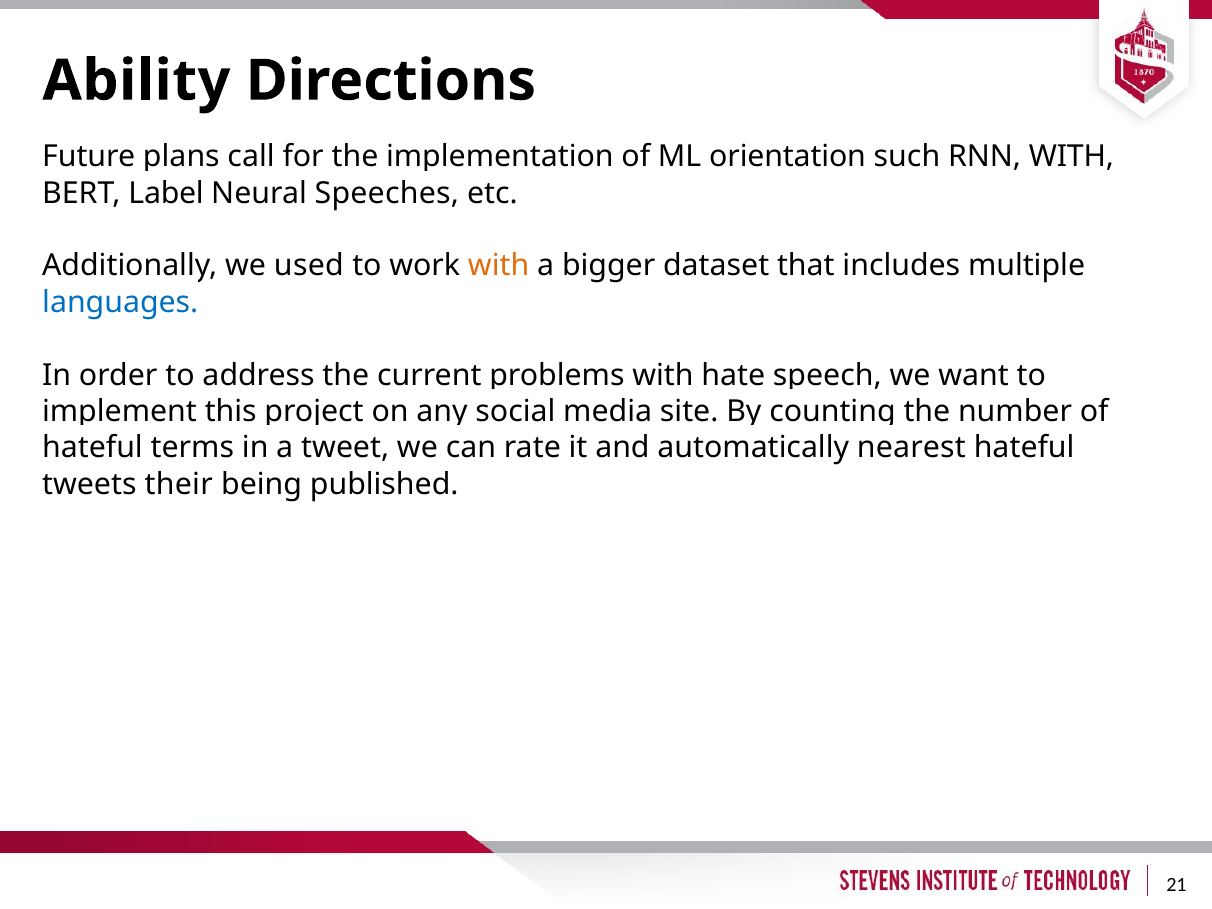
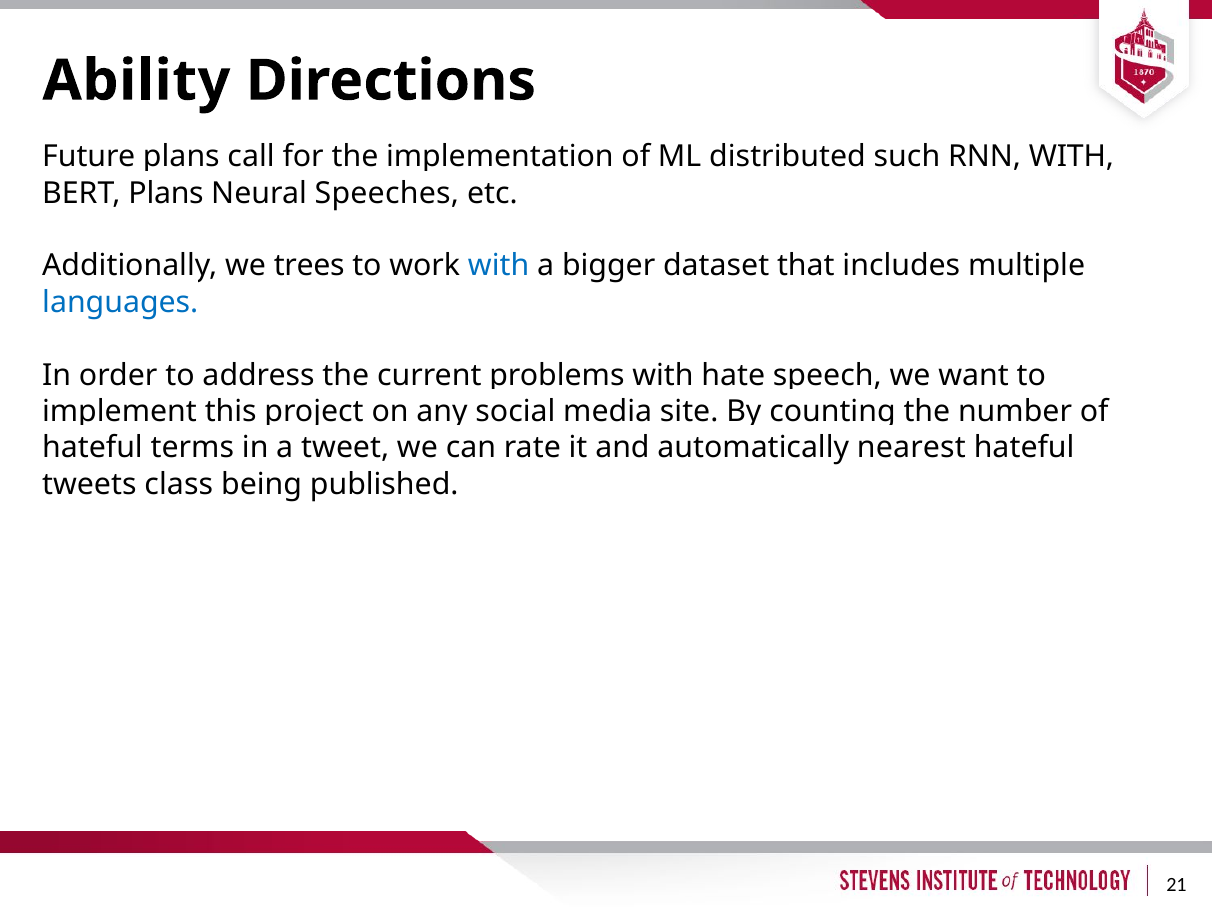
orientation: orientation -> distributed (788, 157)
BERT Label: Label -> Plans (166, 193)
used: used -> trees (309, 266)
with colour: orange -> blue (499, 266)
their: their -> class (179, 484)
